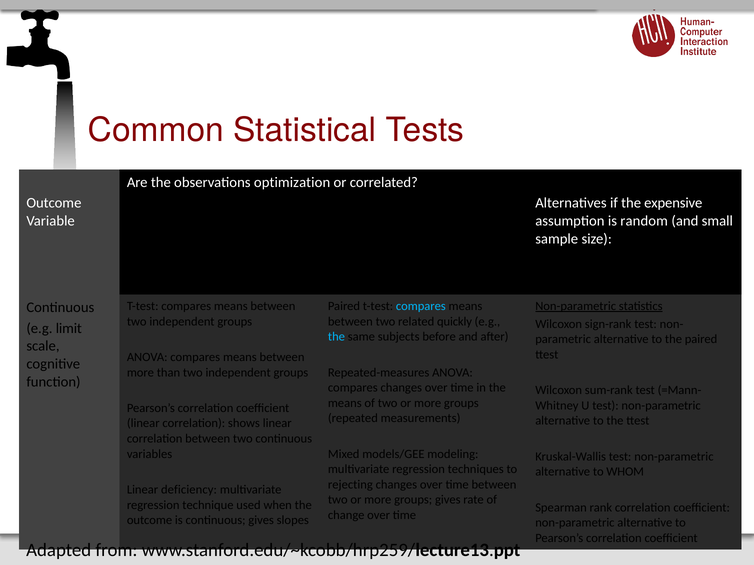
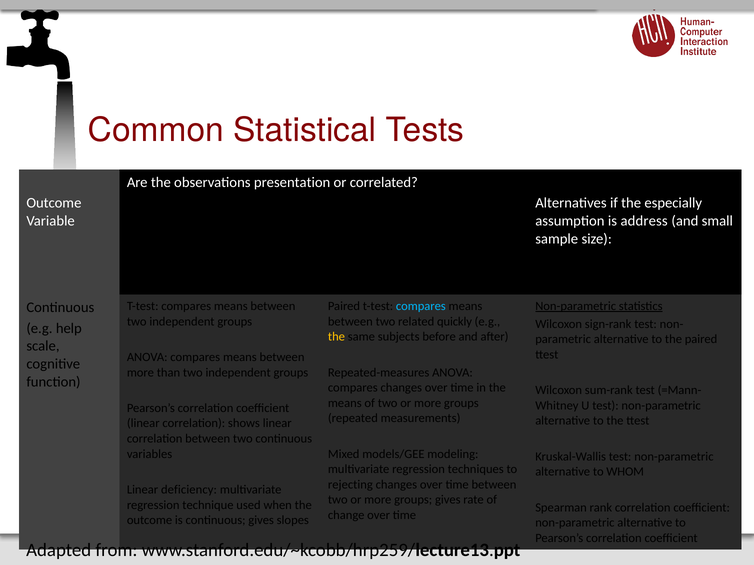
optimization: optimization -> presentation (292, 183)
expensive: expensive -> especially (673, 203)
random: random -> address (644, 221)
limit: limit -> help (69, 328)
the colour: light blue -> yellow (336, 337)
